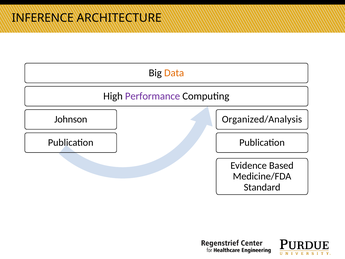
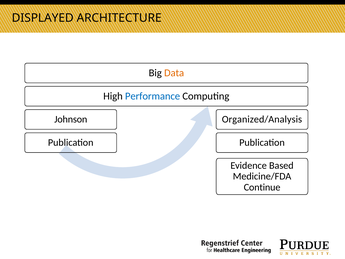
INFERENCE: INFERENCE -> DISPLAYED (43, 18)
Performance colour: purple -> blue (153, 96)
Standard: Standard -> Continue (262, 187)
